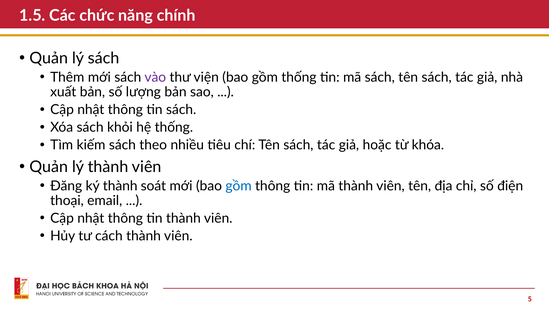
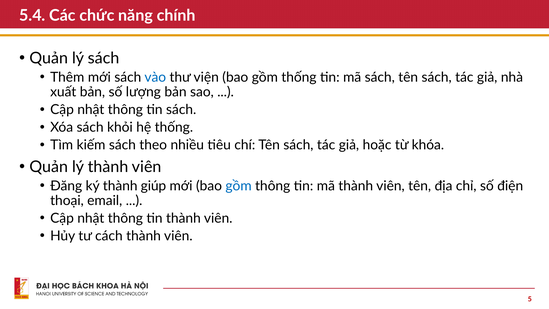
1.5: 1.5 -> 5.4 (32, 16)
vào colour: purple -> blue (155, 77)
soát: soát -> giúp (153, 186)
